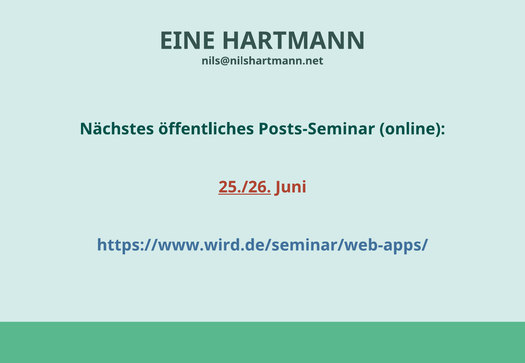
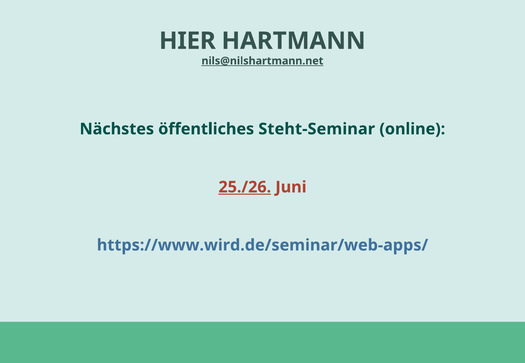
EINE: EINE -> HIER (187, 41)
nils@nilshartmann.net underline: none -> present (262, 61)
Posts-Seminar: Posts-Seminar -> Steht-Seminar (317, 129)
